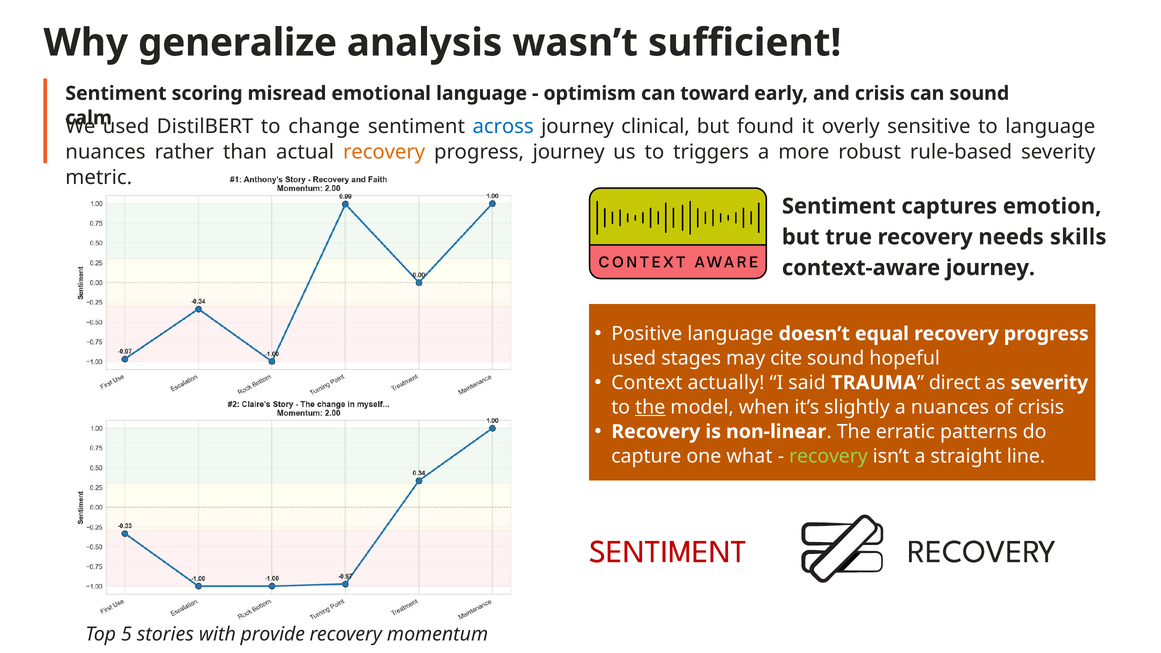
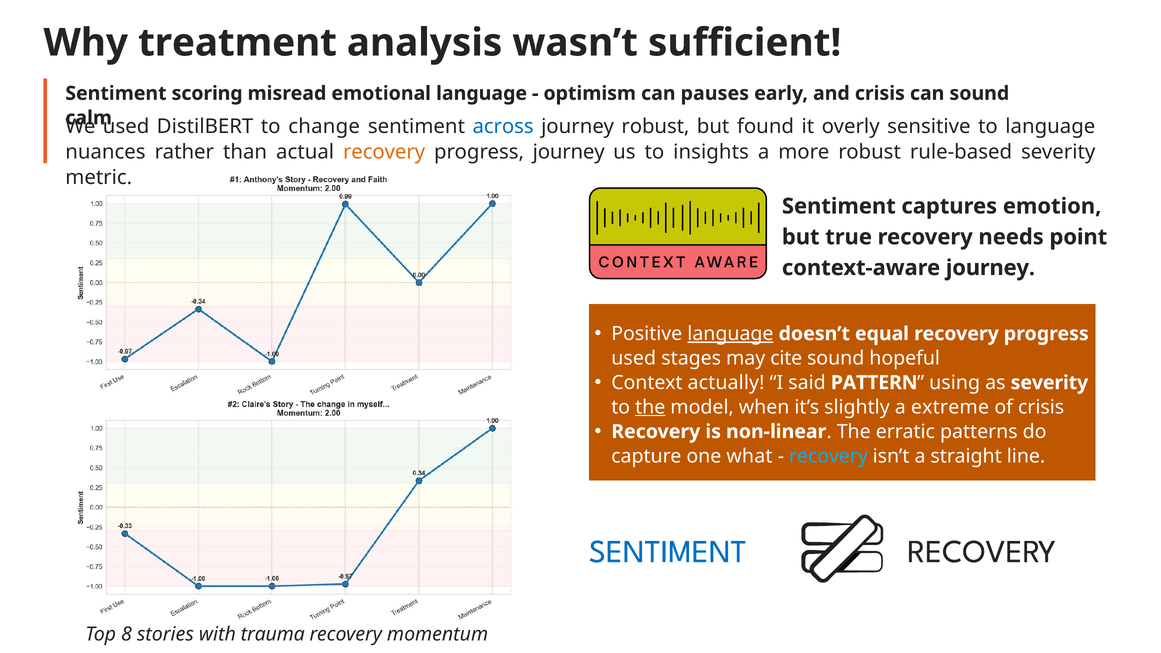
generalize: generalize -> treatment (237, 43)
toward: toward -> pauses (715, 93)
journey clinical: clinical -> robust (655, 127)
triggers: triggers -> insights (711, 152)
skills: skills -> point (1078, 237)
language underline: none -> present (730, 334)
TRAUMA: TRAUMA -> PATTERN (874, 383)
direct: direct -> using (955, 383)
a nuances: nuances -> extreme (950, 407)
recovery colour: light green -> light blue (828, 456)
SENTIMENT colour: red -> blue (668, 552)
5: 5 -> 8 (127, 634)
provide: provide -> trauma (273, 634)
